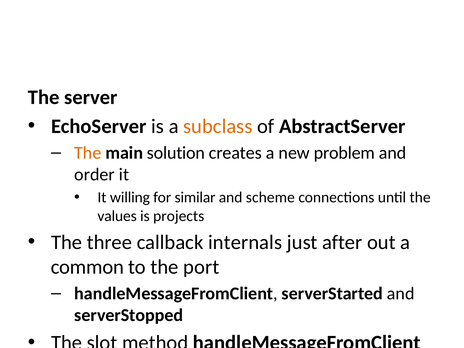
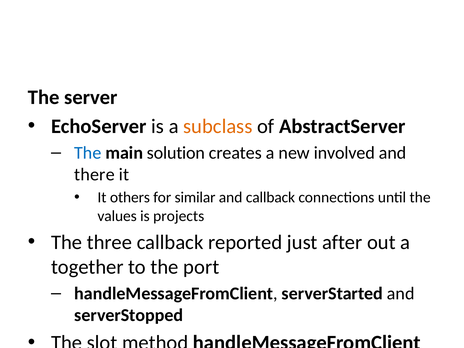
The colour: orange -> blue (88, 153)
problem: problem -> involved (344, 153)
order: order -> there (94, 175)
willing: willing -> others (130, 198)
and scheme: scheme -> callback (270, 198)
internals: internals -> reported (245, 242)
common: common -> together (87, 267)
